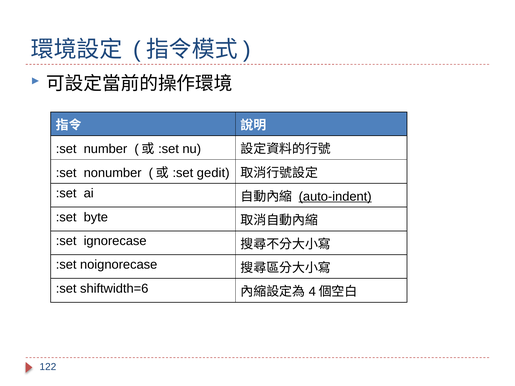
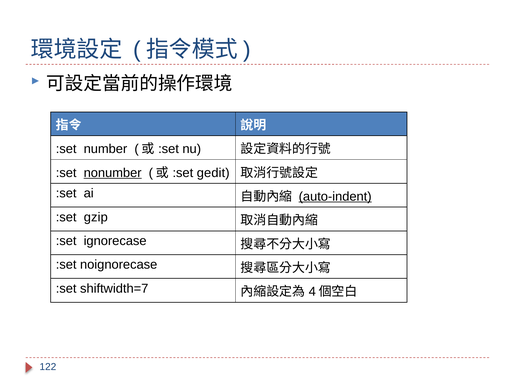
nonumber underline: none -> present (113, 173)
byte: byte -> gzip (96, 217)
shiftwidth=6: shiftwidth=6 -> shiftwidth=7 (114, 289)
